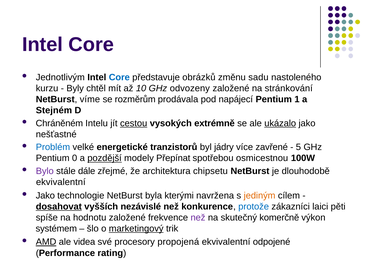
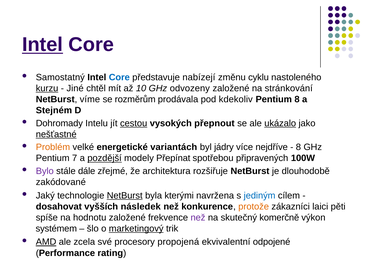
Intel underline: none -> present (42, 45)
Jednotlivým: Jednotlivým -> Samostatný (60, 77)
obrázků: obrázků -> nabízejí (199, 77)
sadu: sadu -> cyklu (259, 77)
kurzu underline: none -> present (47, 88)
Byly: Byly -> Jiné (75, 88)
napájecí: napájecí -> kdekoliv (236, 99)
Pentium 1: 1 -> 8 (297, 99)
Chráněném: Chráněném -> Dohromady (59, 123)
extrémně: extrémně -> přepnout (214, 123)
nešťastné underline: none -> present (56, 134)
Problém colour: blue -> orange (53, 147)
tranzistorů: tranzistorů -> variantách (174, 147)
zavřené: zavřené -> nejdříve (272, 147)
5: 5 -> 8 (298, 147)
0: 0 -> 7 (75, 158)
osmicestnou: osmicestnou -> připravených (262, 158)
chipsetu: chipsetu -> rozšiřuje (210, 171)
ekvivalentní: ekvivalentní -> zakódované (61, 182)
Jako: Jako -> Jaký (45, 195)
NetBurst underline: none -> present (125, 195)
jediným colour: orange -> blue (260, 195)
dosahovat underline: present -> none (59, 207)
nezávislé: nezávislé -> následek (141, 207)
protože colour: blue -> orange (254, 207)
videa: videa -> zcela (84, 242)
